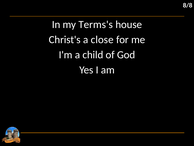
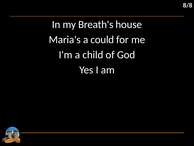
Terms's: Terms's -> Breath's (96, 24)
Christ's: Christ's -> Maria's (65, 39)
close: close -> could (102, 39)
